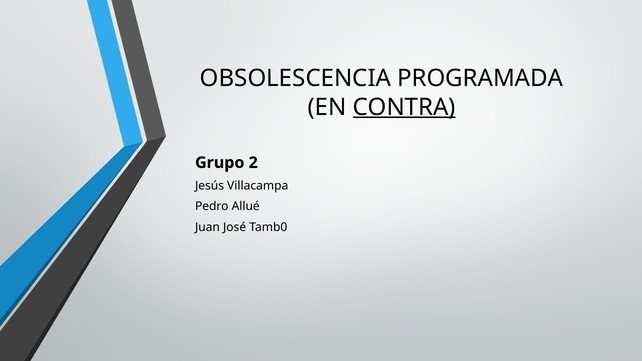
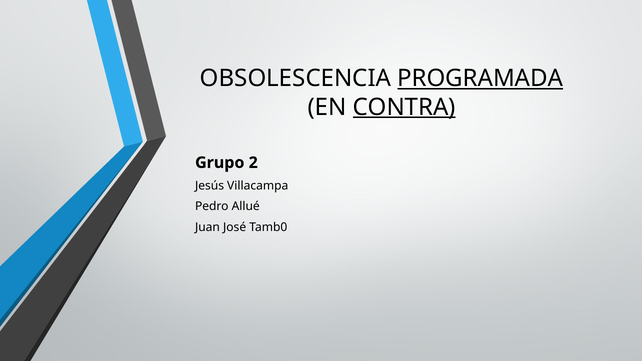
PROGRAMADA underline: none -> present (480, 78)
